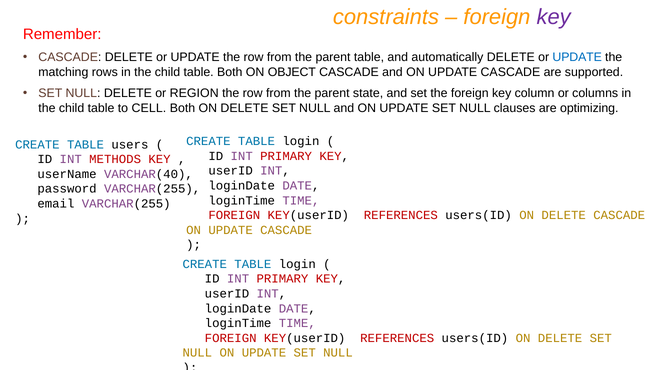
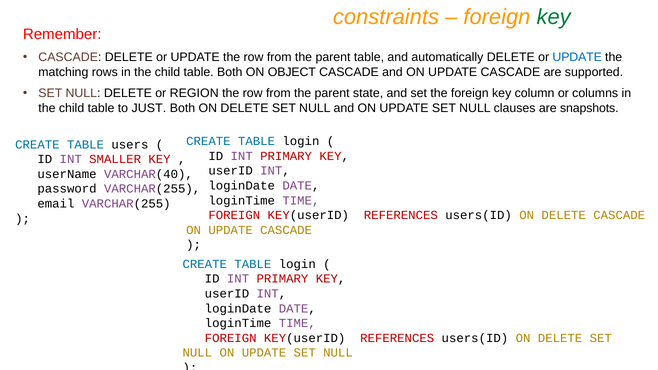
key colour: purple -> green (554, 17)
CELL: CELL -> JUST (149, 108)
optimizing: optimizing -> snapshots (589, 108)
METHODS: METHODS -> SMALLER (115, 159)
